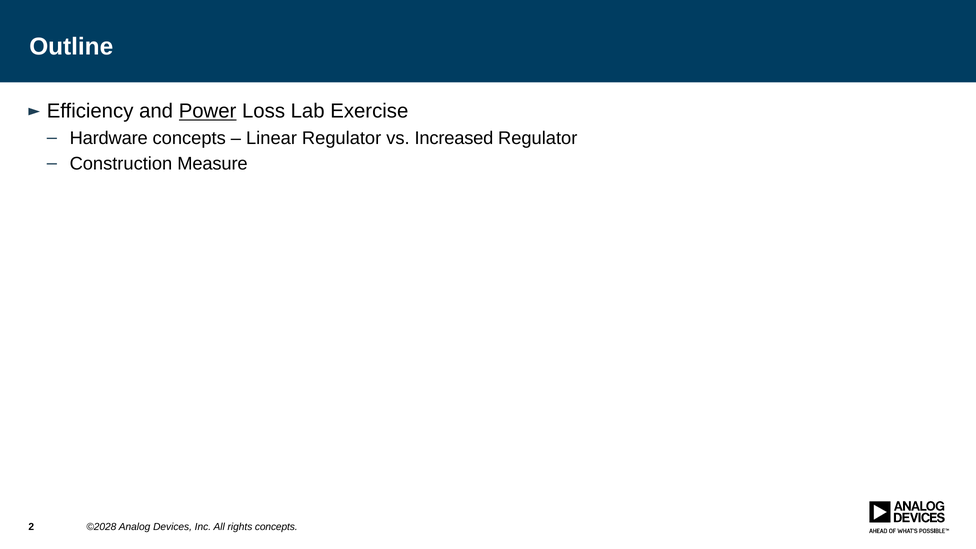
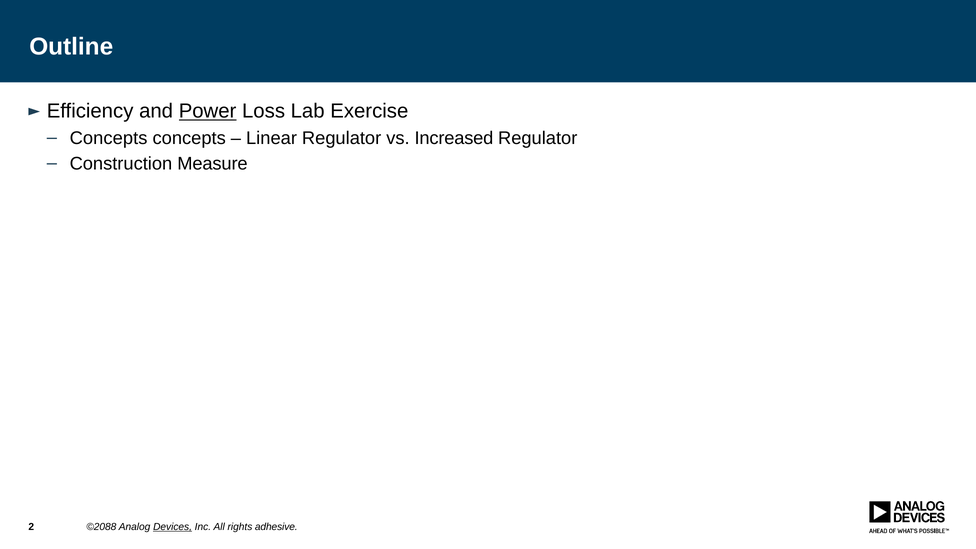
Hardware: Hardware -> Concepts (109, 138)
©2028: ©2028 -> ©2088 (101, 527)
Devices underline: none -> present (173, 527)
rights concepts: concepts -> adhesive (276, 527)
